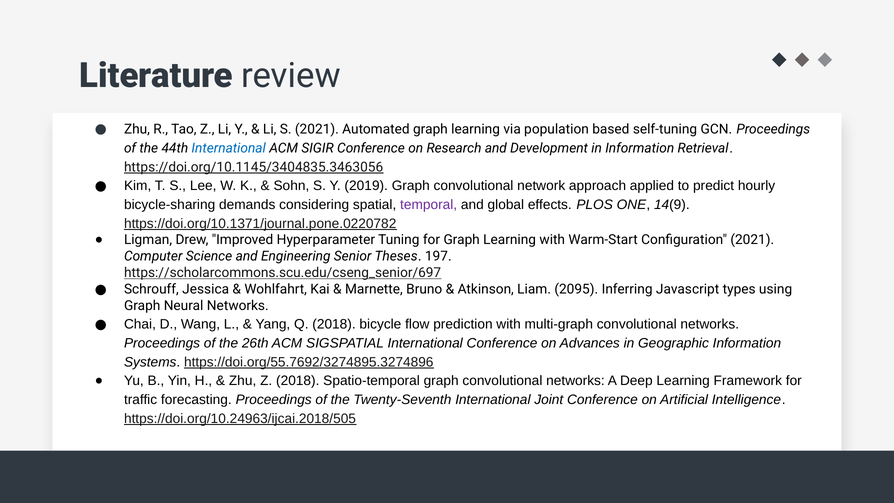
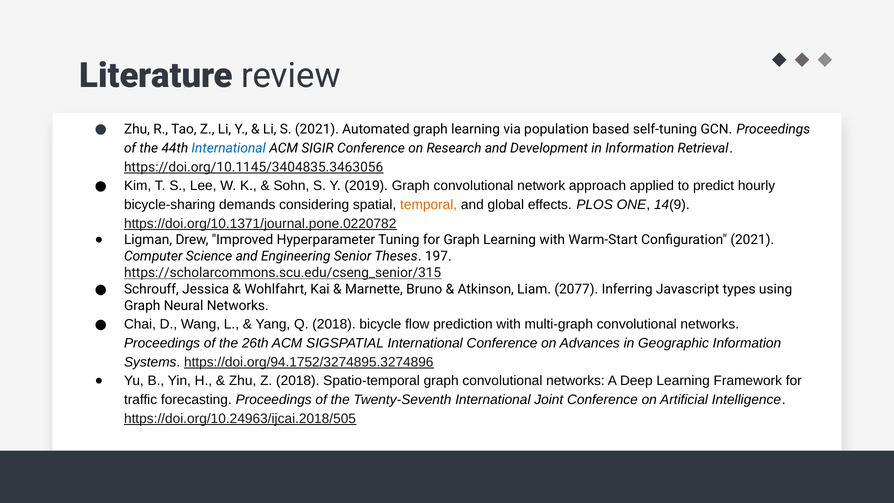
temporal colour: purple -> orange (429, 205)
https://scholarcommons.scu.edu/cseng_senior/697: https://scholarcommons.scu.edu/cseng_senior/697 -> https://scholarcommons.scu.edu/cseng_senior/315 (283, 273)
2095: 2095 -> 2077 (576, 289)
https://doi.org/55.7692/3274895.3274896: https://doi.org/55.7692/3274895.3274896 -> https://doi.org/94.1752/3274895.3274896 (309, 362)
